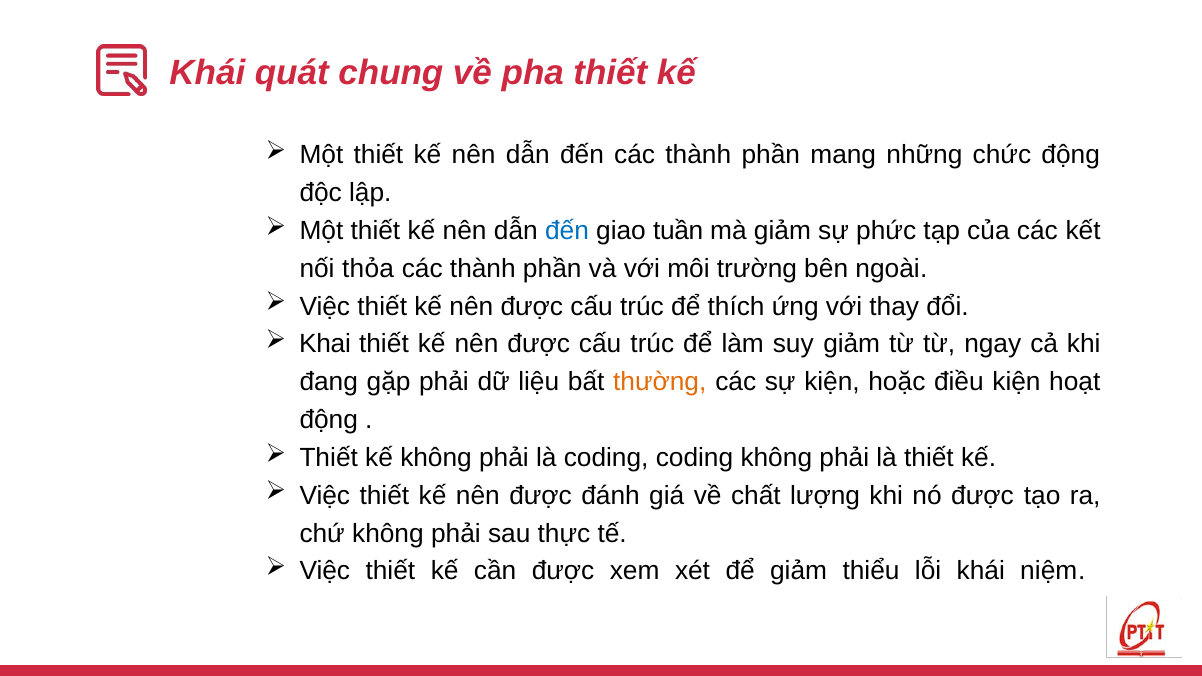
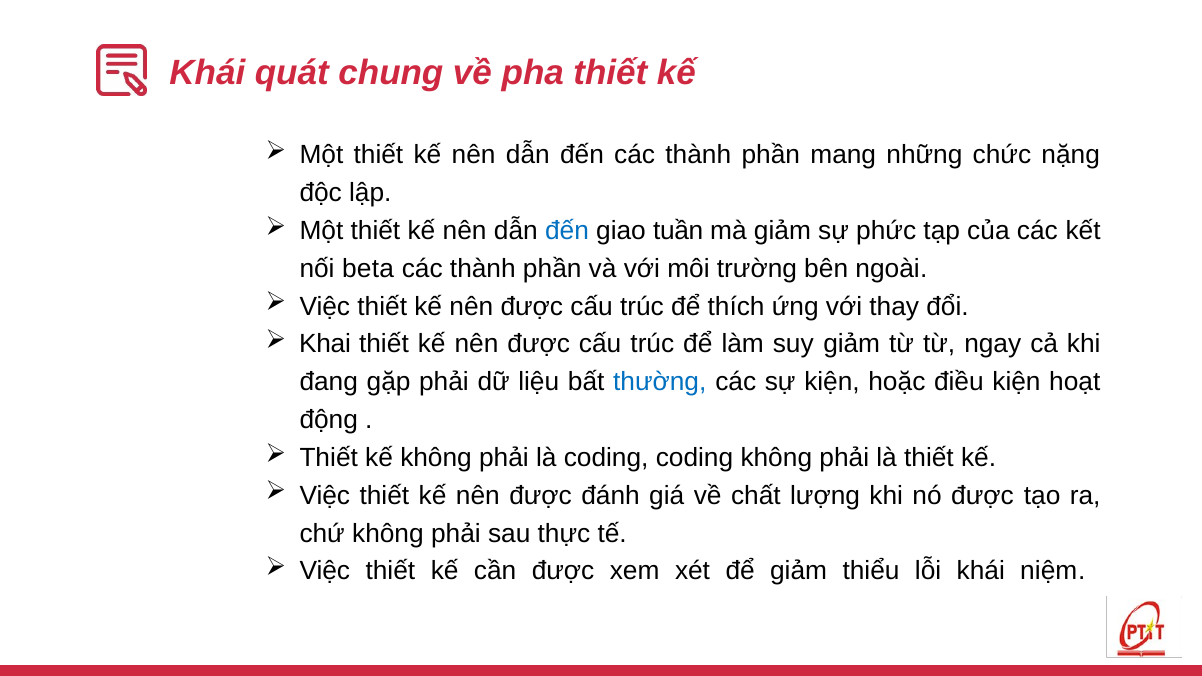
chức động: động -> nặng (1071, 155)
thỏa: thỏa -> beta (368, 269)
thường colour: orange -> blue (660, 382)
